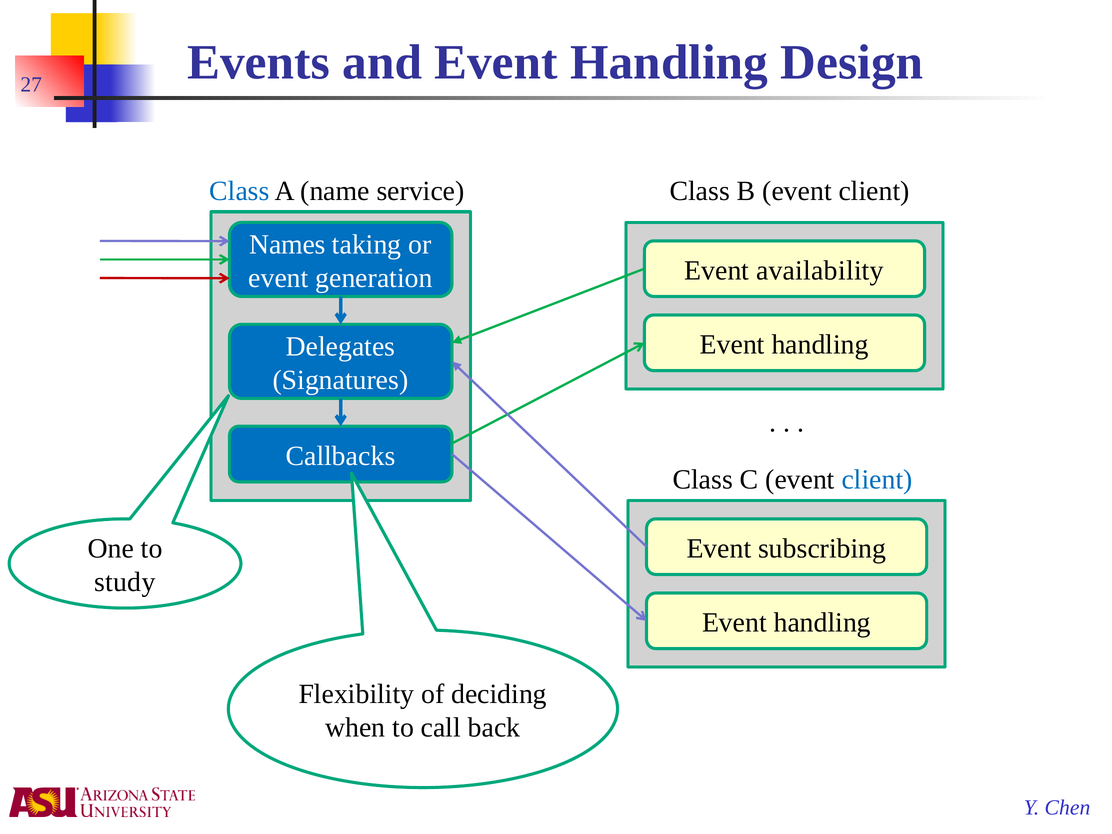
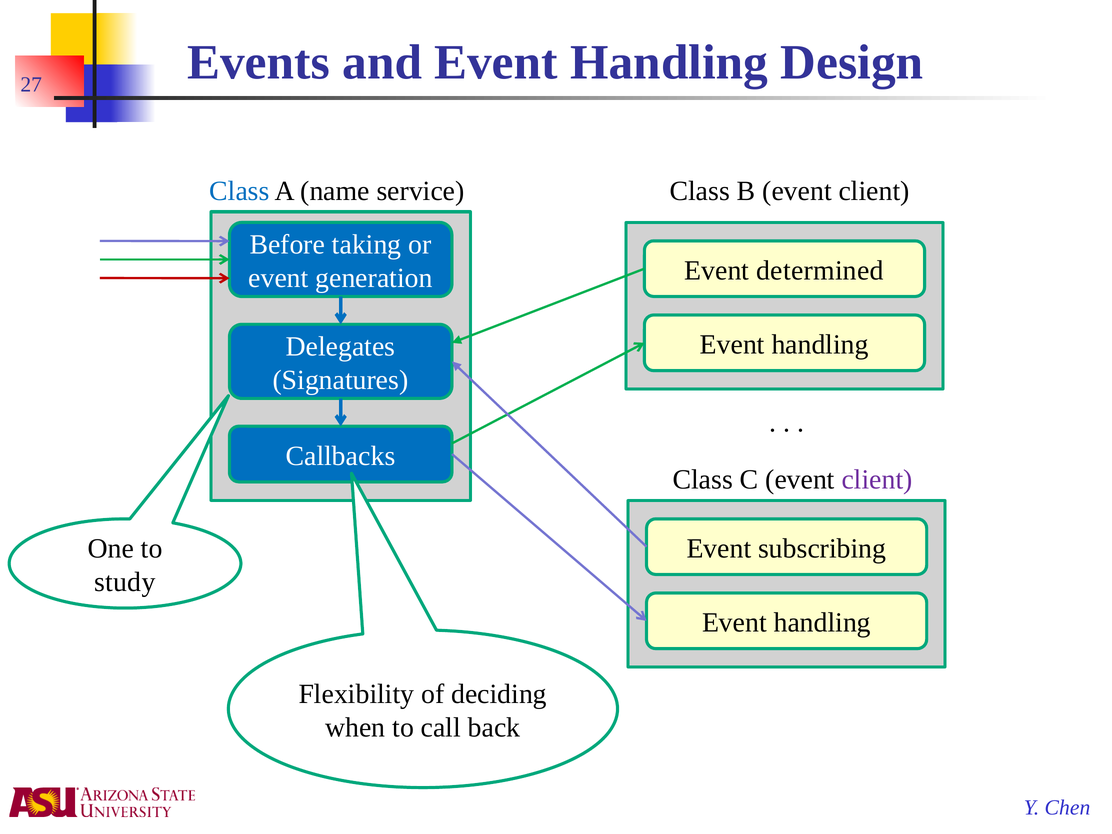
Names: Names -> Before (287, 245)
availability: availability -> determined (820, 271)
client colour: blue -> purple (877, 480)
